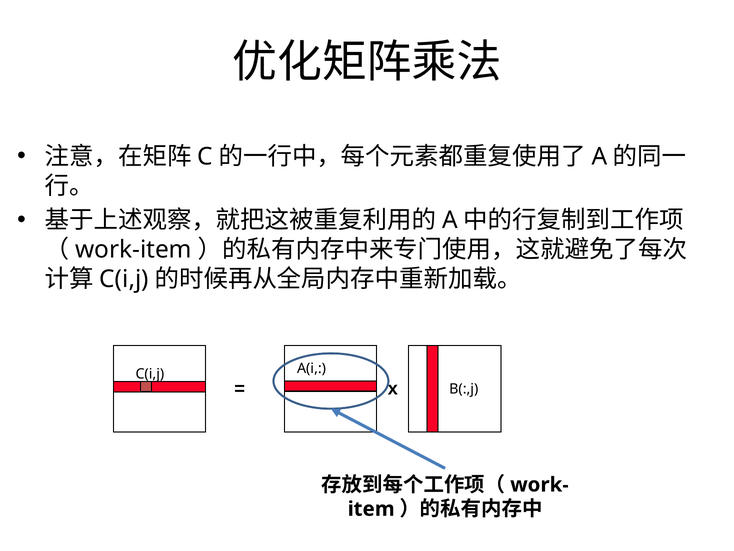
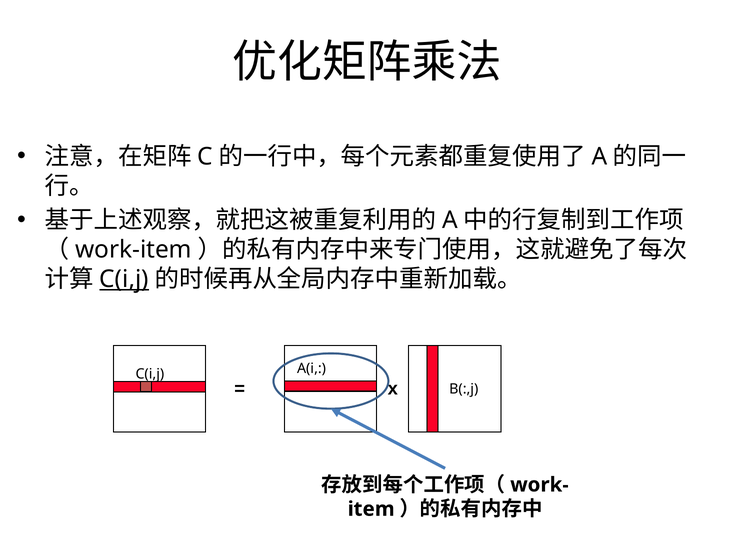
C(i,j underline: none -> present (124, 279)
